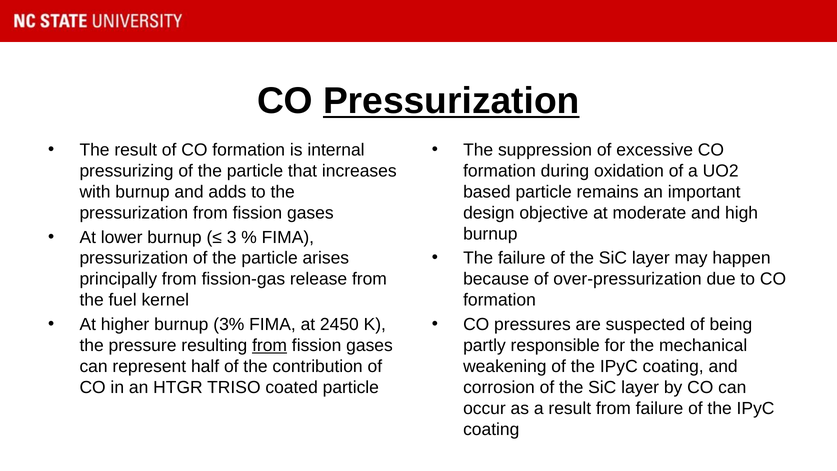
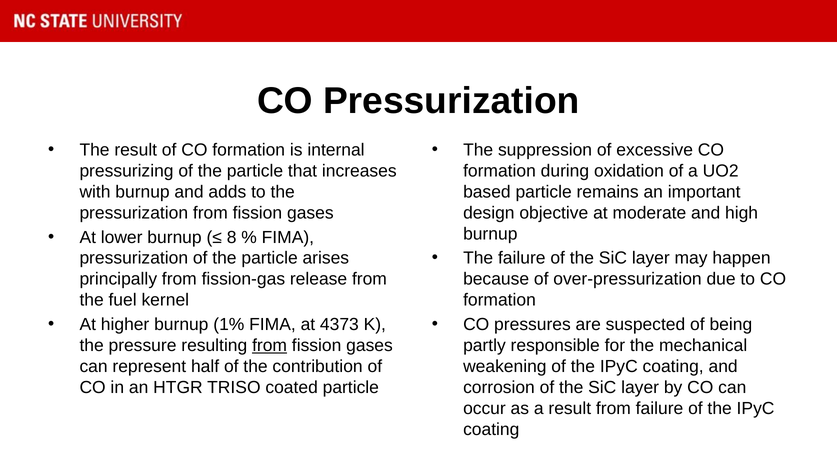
Pressurization underline: present -> none (451, 101)
3: 3 -> 8 (232, 237)
3%: 3% -> 1% (229, 324)
2450: 2450 -> 4373 (339, 324)
